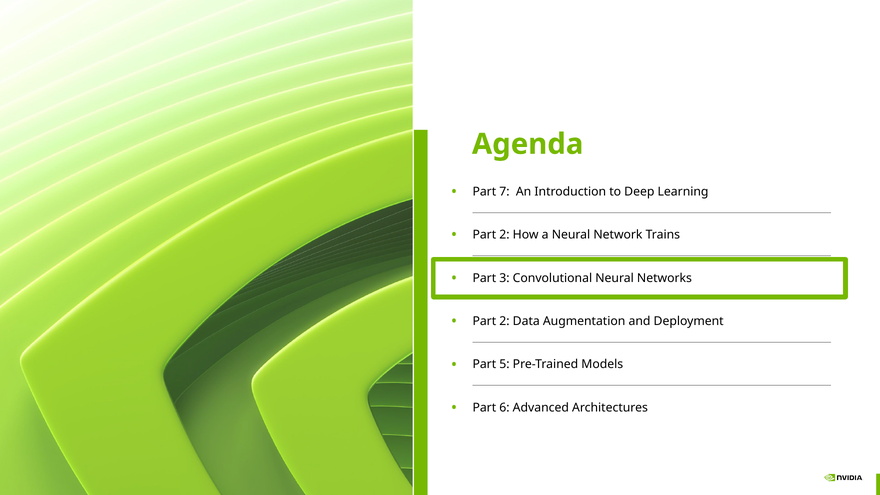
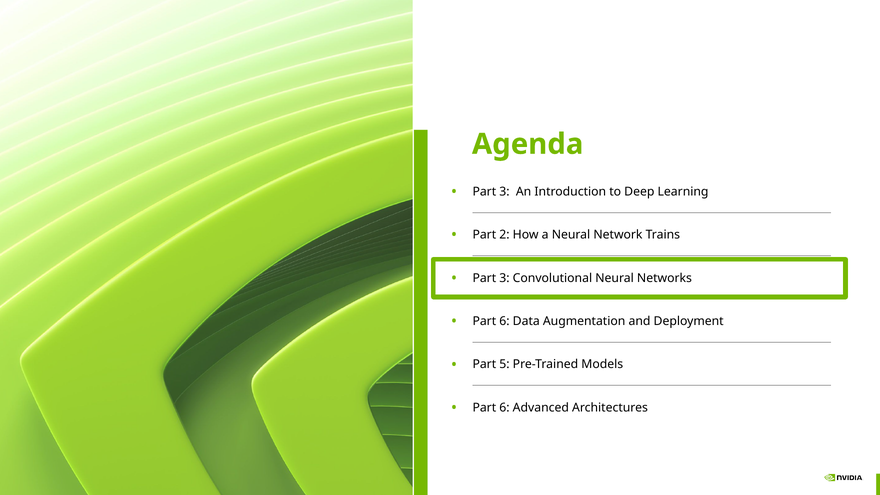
7: 7 -> 3 (504, 192)
2: 2 -> 6 (504, 321)
